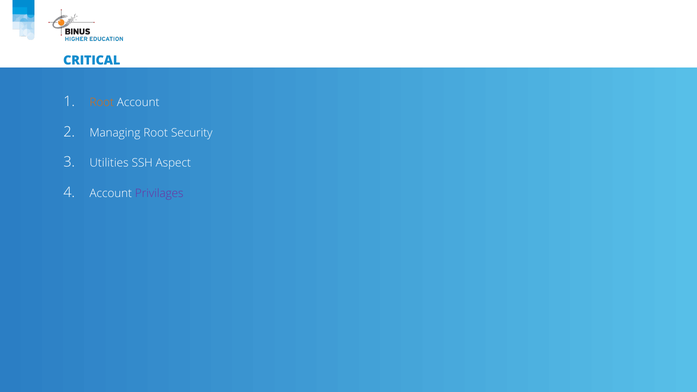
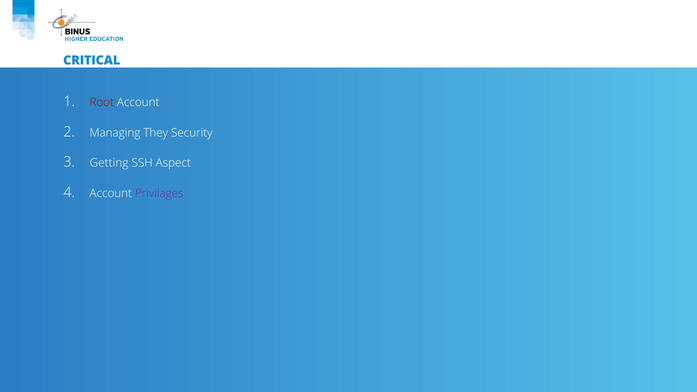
Root colour: orange -> red (102, 102)
Managing Root: Root -> They (156, 133)
Utilities: Utilities -> Getting (109, 163)
